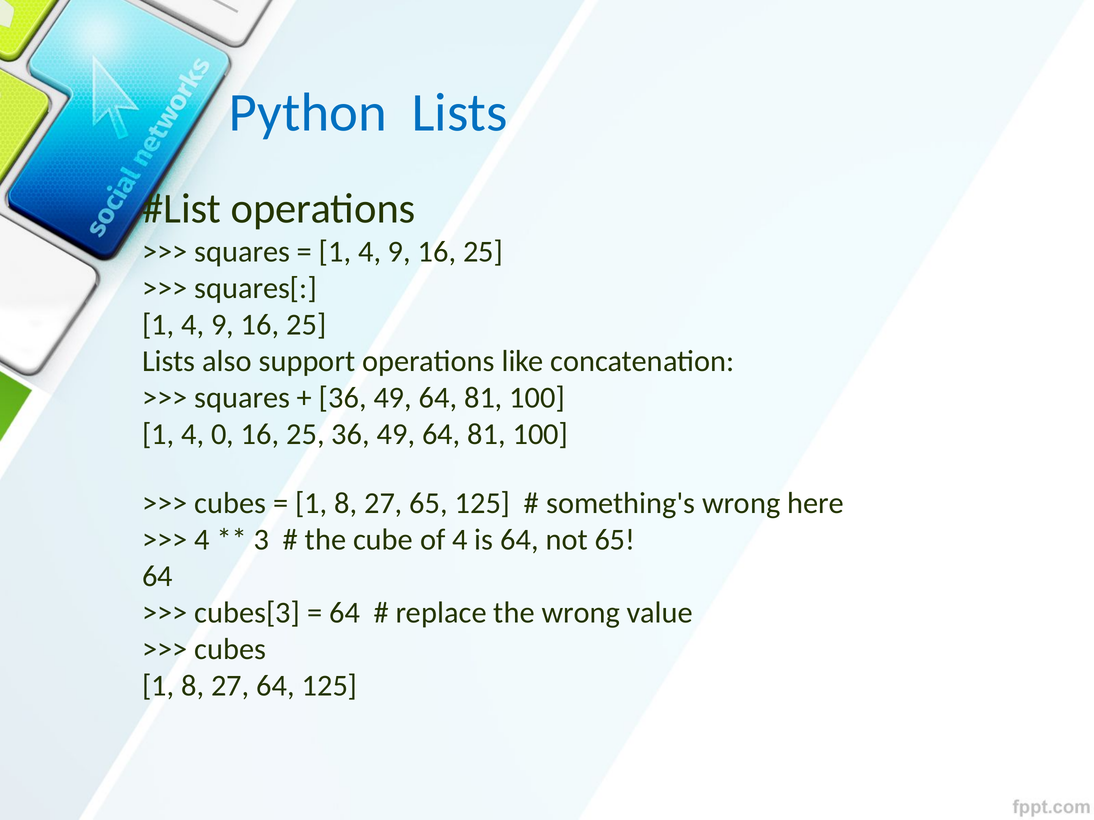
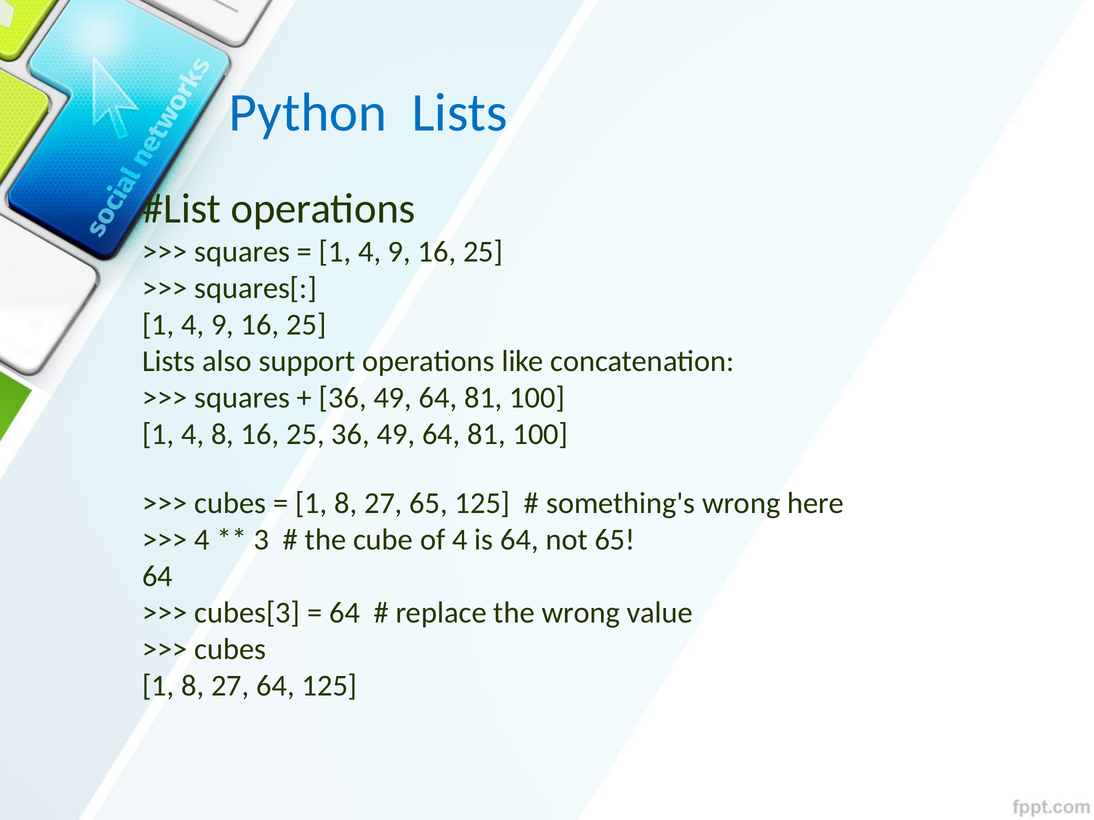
4 0: 0 -> 8 (223, 434)
